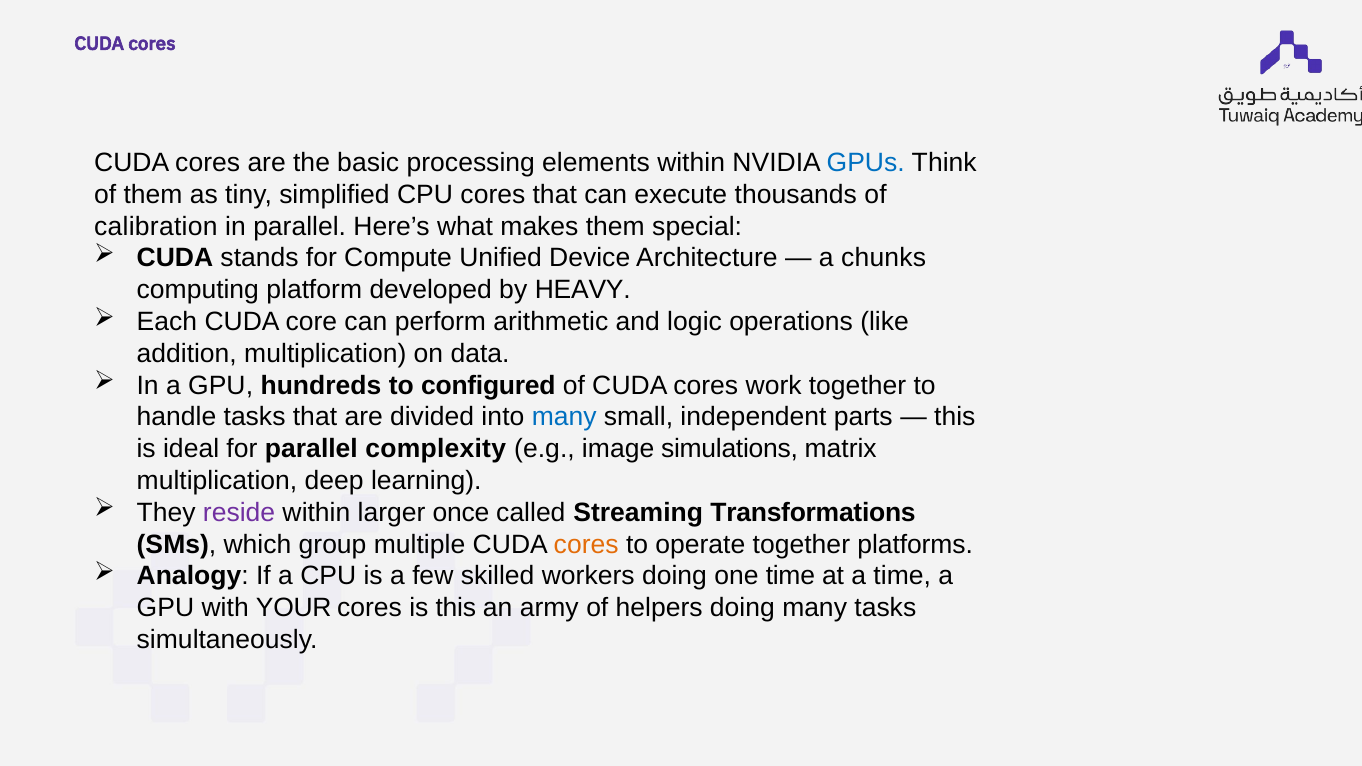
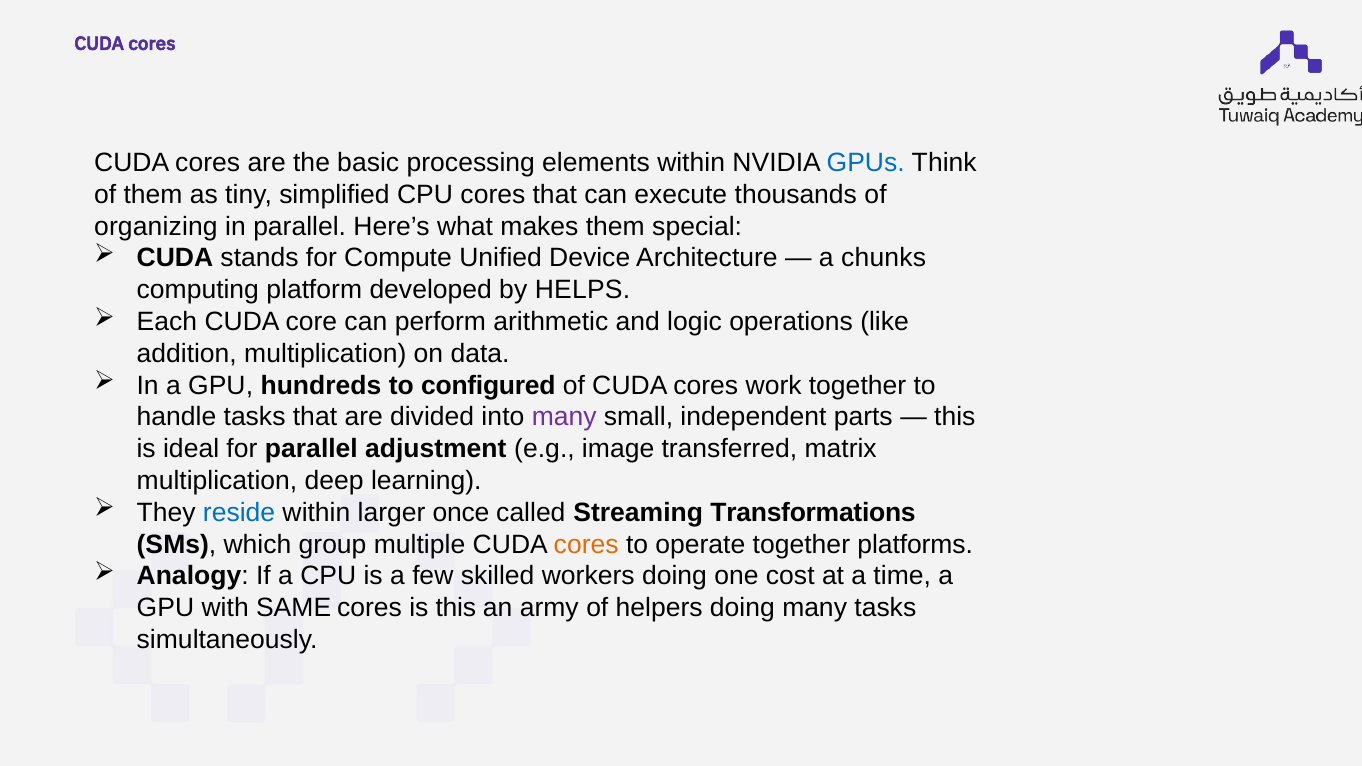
calibration: calibration -> organizing (156, 226)
HEAVY: HEAVY -> HELPS (583, 290)
many colour: blue -> purple (564, 417)
complexity: complexity -> adjustment (436, 449)
simulations: simulations -> transferred (729, 449)
reside colour: purple -> blue (239, 513)
one time: time -> cost (790, 576)
YOUR: YOUR -> SAME (294, 608)
